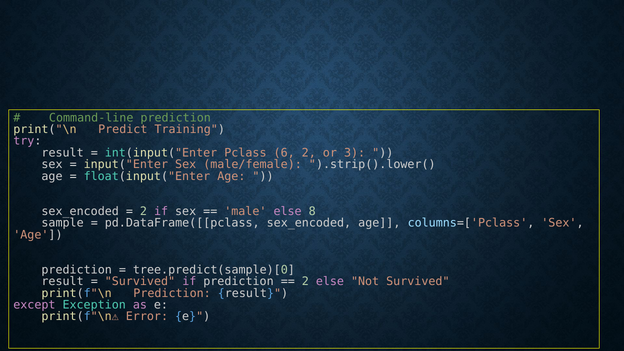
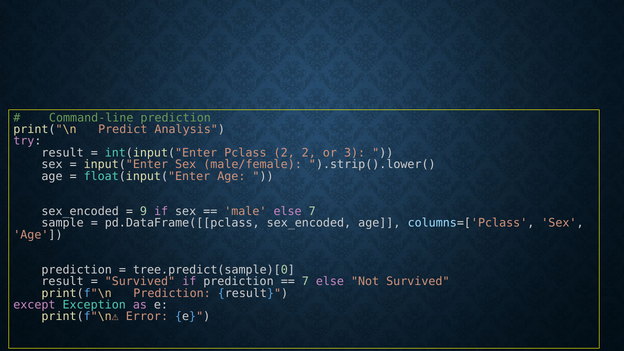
Training: Training -> Analysis (186, 129)
Pclass 6: 6 -> 2 (284, 153)
2: 2 -> 9 (144, 211)
else 8: 8 -> 7 (312, 211)
2: 2 -> 7 (305, 281)
